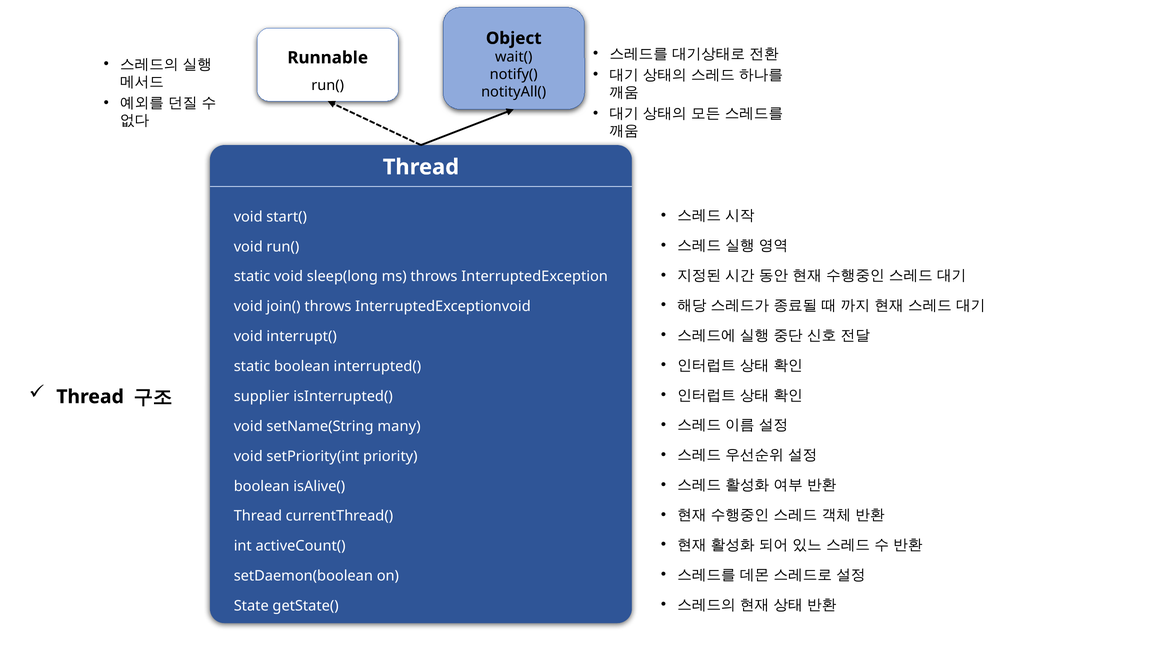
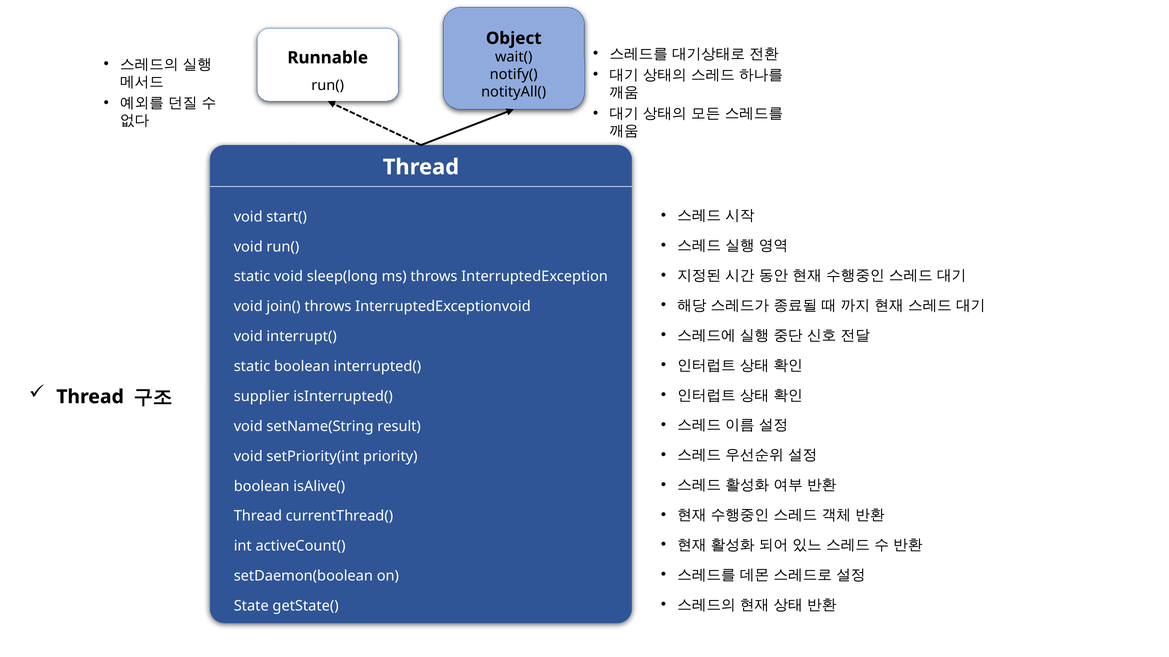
many: many -> result (399, 427)
